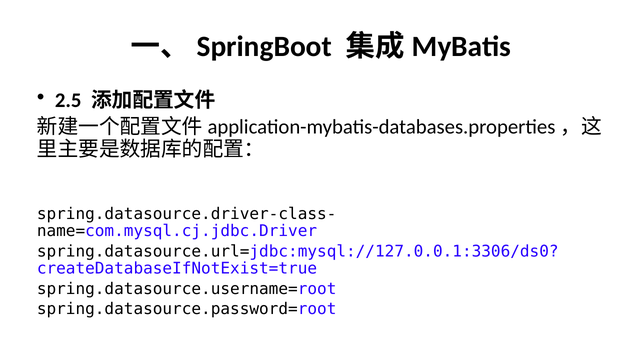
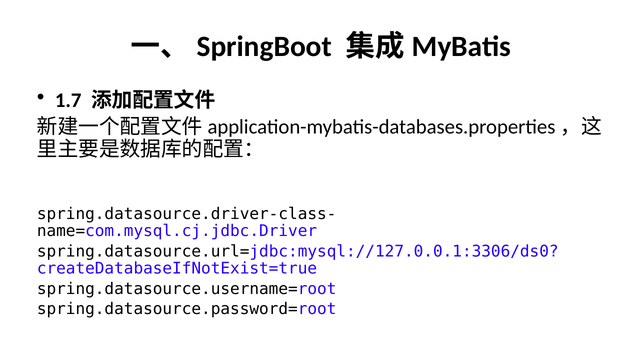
2.5: 2.5 -> 1.7 (68, 101)
